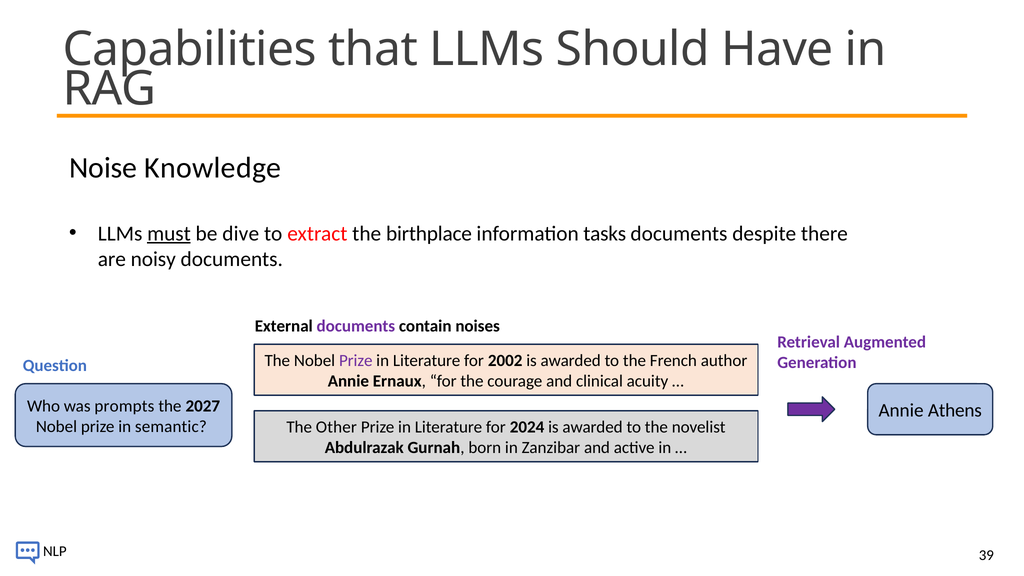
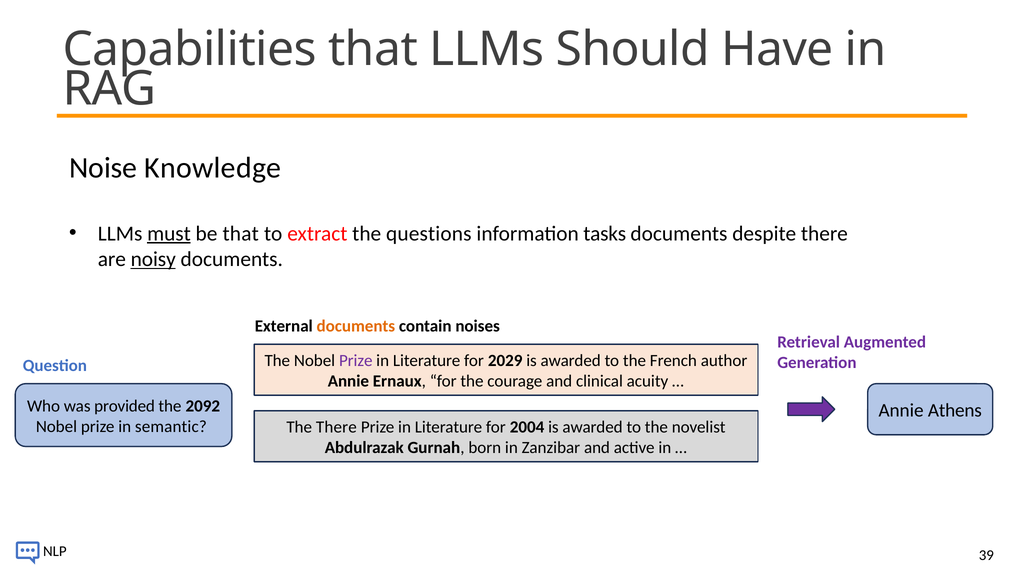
be dive: dive -> that (241, 234)
birthplace: birthplace -> questions (429, 234)
noisy underline: none -> present (153, 259)
documents colour: purple -> orange (356, 326)
2002: 2002 -> 2029 (505, 361)
prompts: prompts -> provided (125, 406)
2027: 2027 -> 2092 (203, 406)
The Other: Other -> There (336, 427)
2024: 2024 -> 2004 (527, 427)
